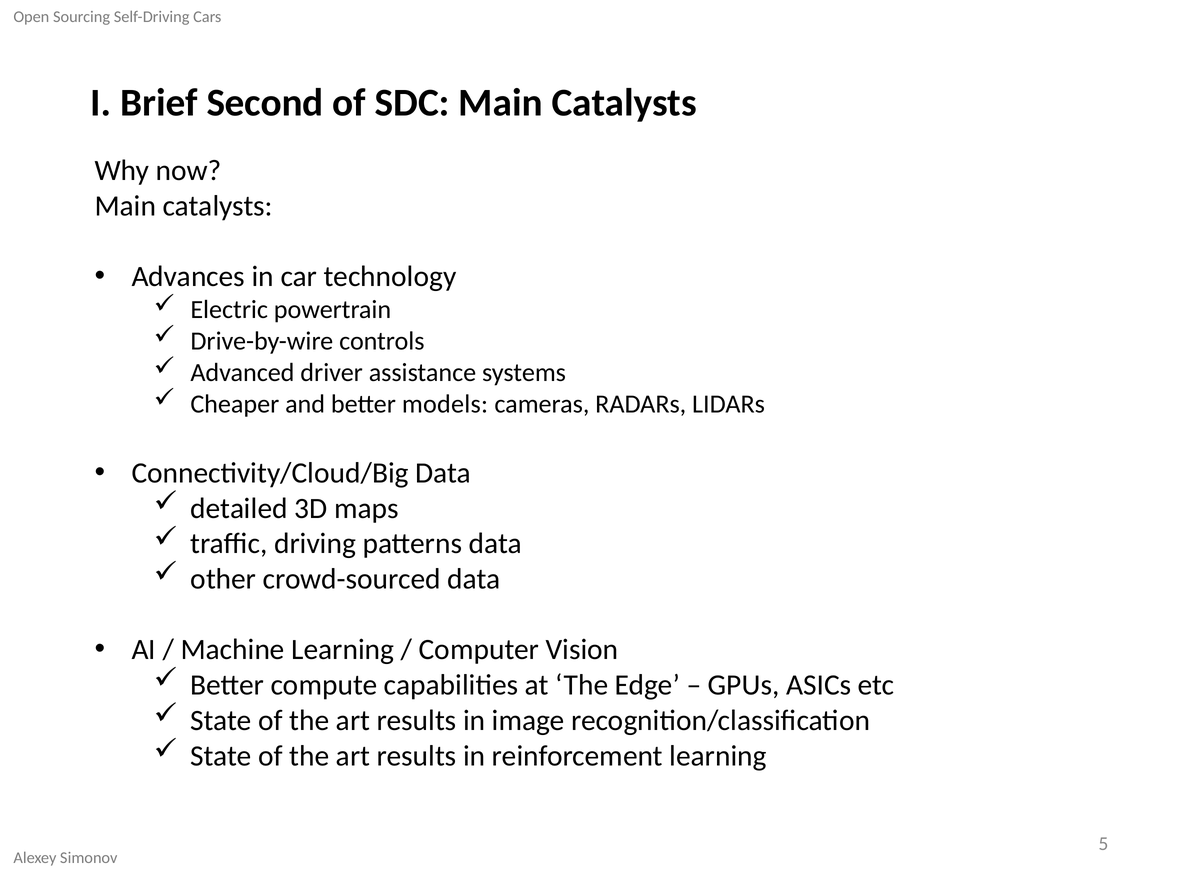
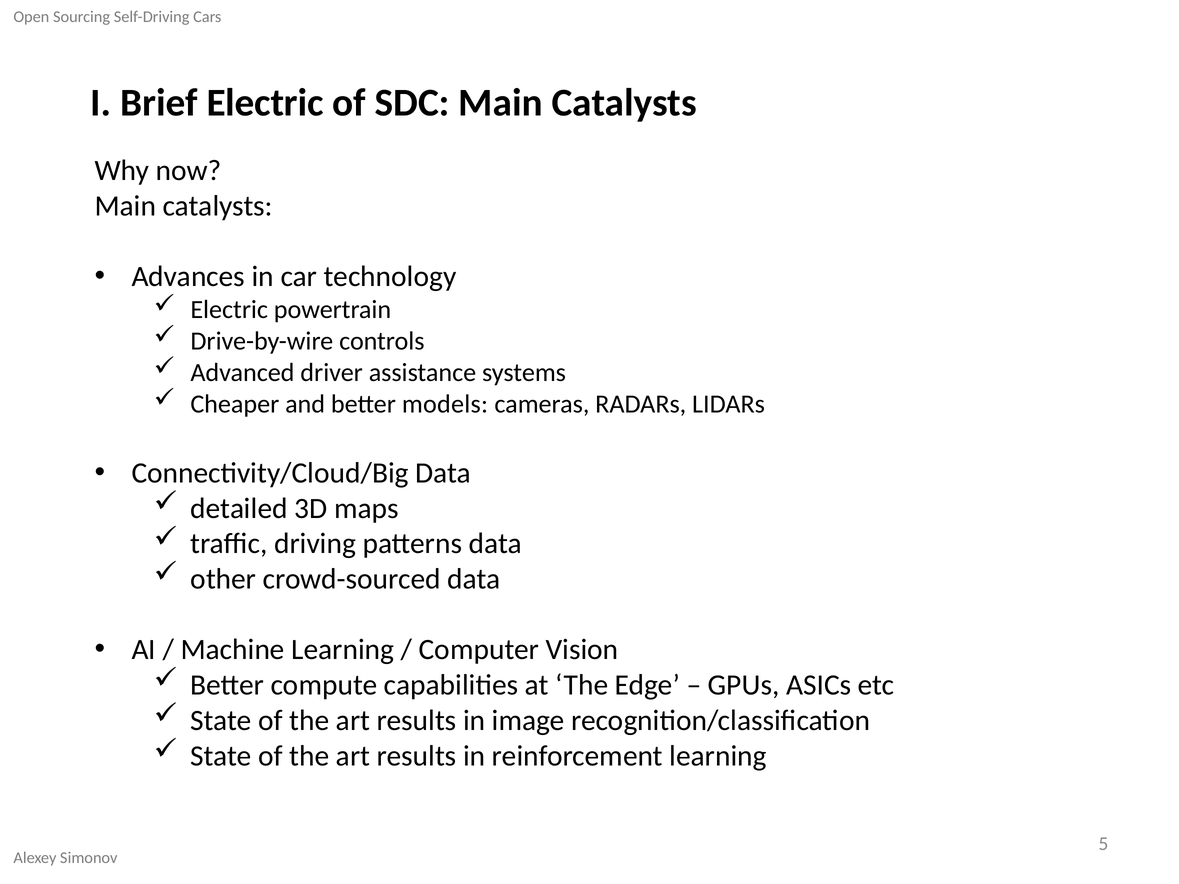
Brief Second: Second -> Electric (265, 103)
